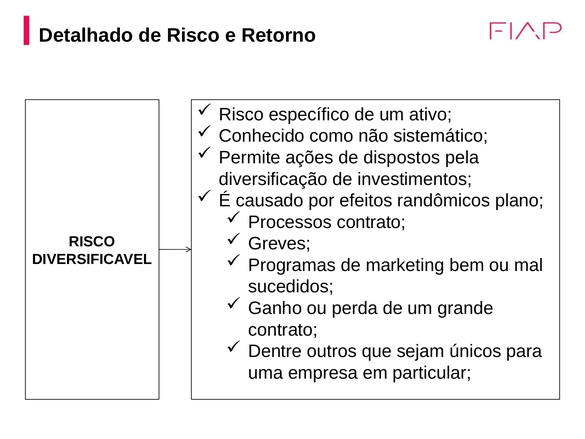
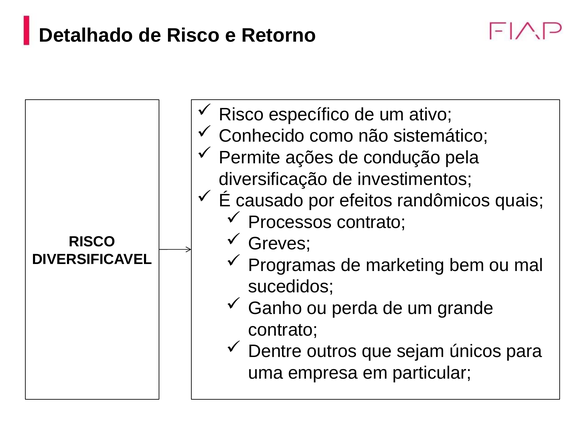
dispostos: dispostos -> condução (402, 157)
plano: plano -> quais (519, 201)
